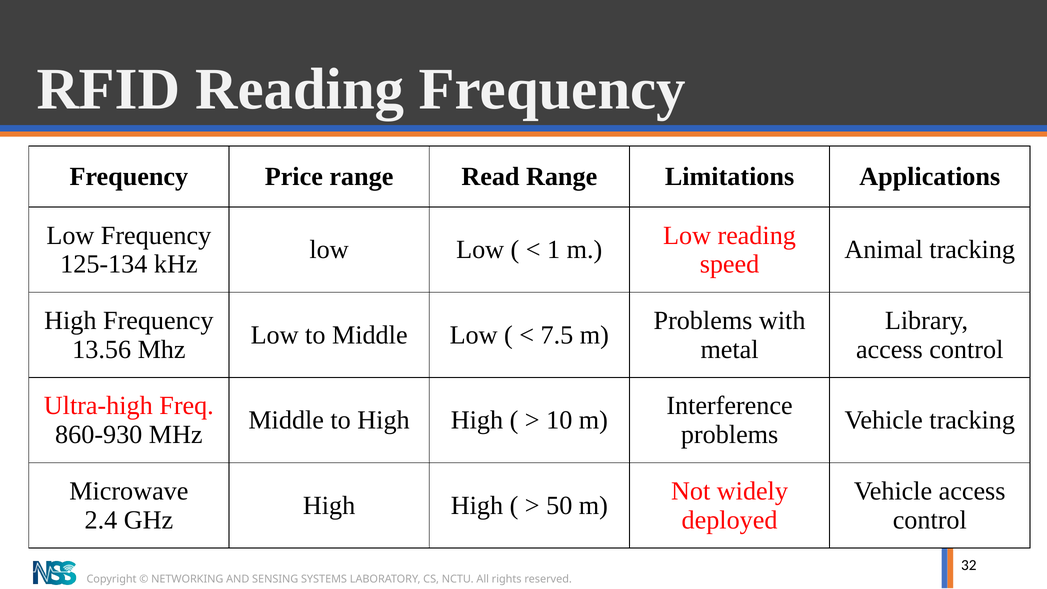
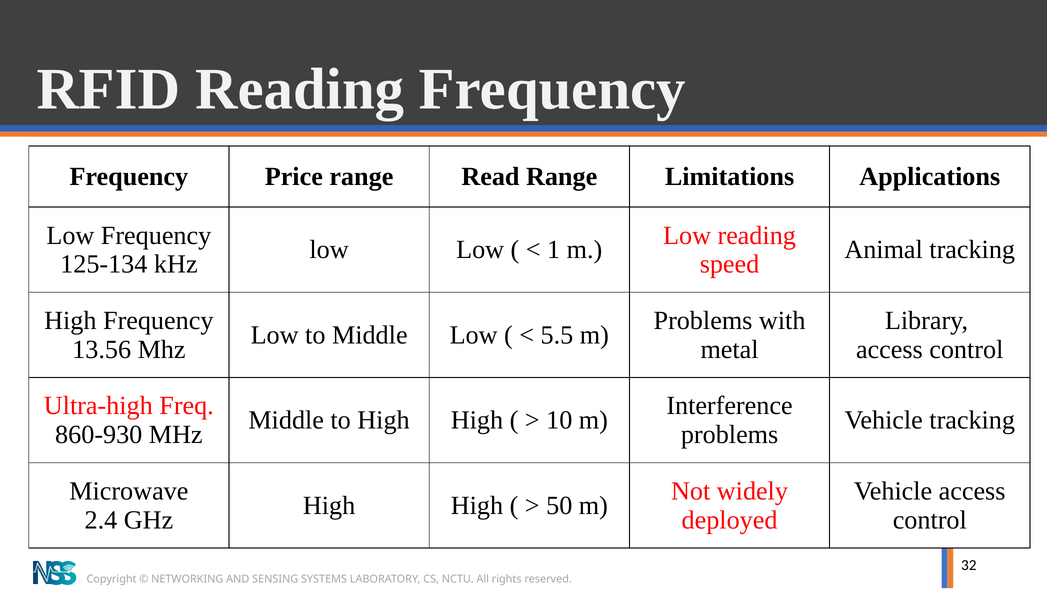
7.5: 7.5 -> 5.5 (557, 335)
